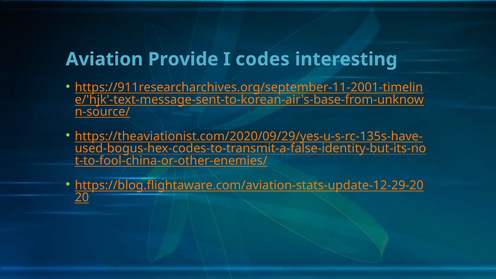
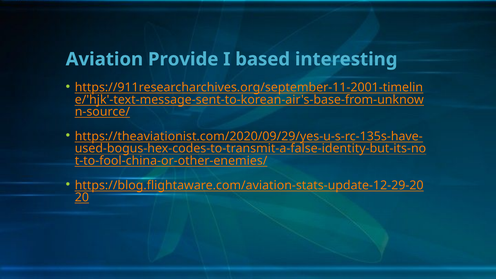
codes: codes -> based (263, 59)
